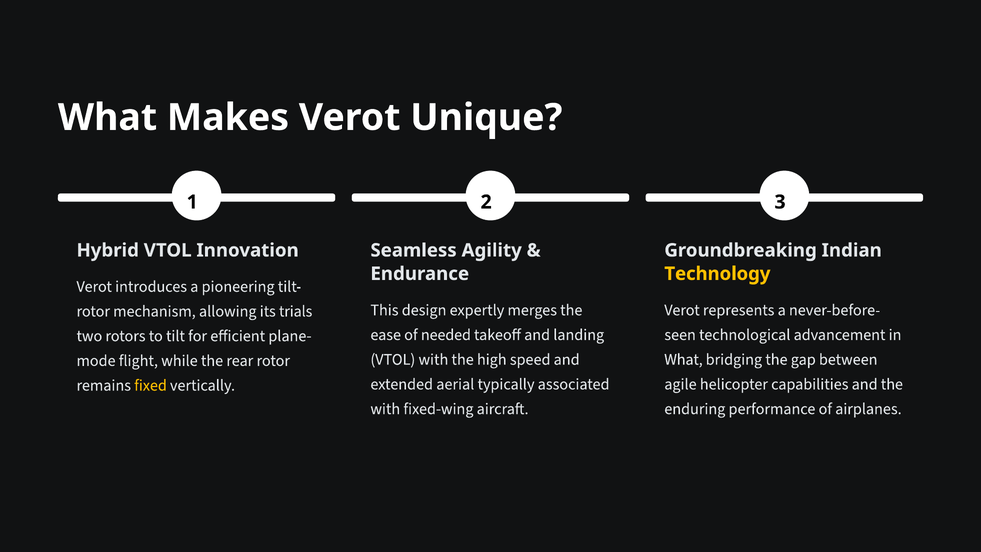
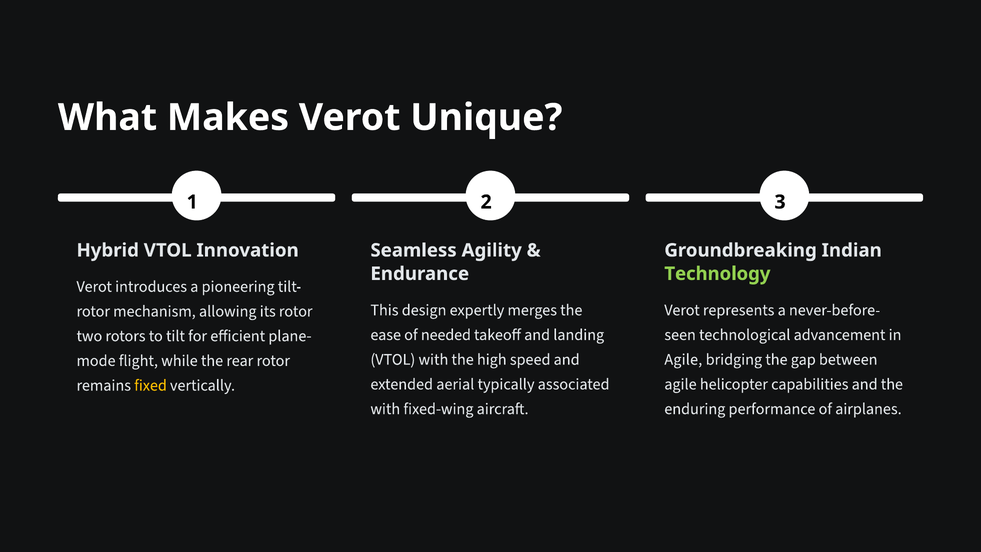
Technology colour: yellow -> light green (717, 274)
its trials: trials -> rotor (296, 311)
What: What -> Agile (683, 359)
